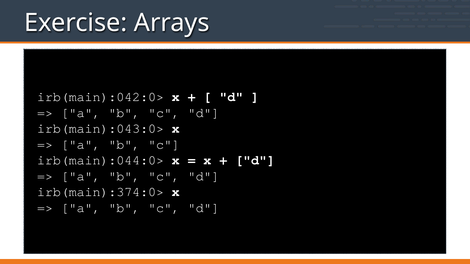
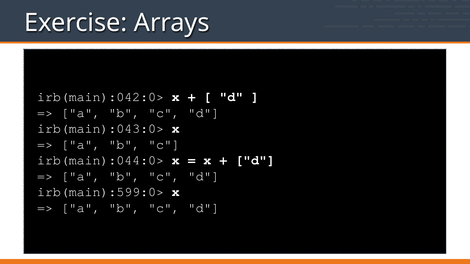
irb(main):374:0>: irb(main):374:0> -> irb(main):599:0> (101, 192)
